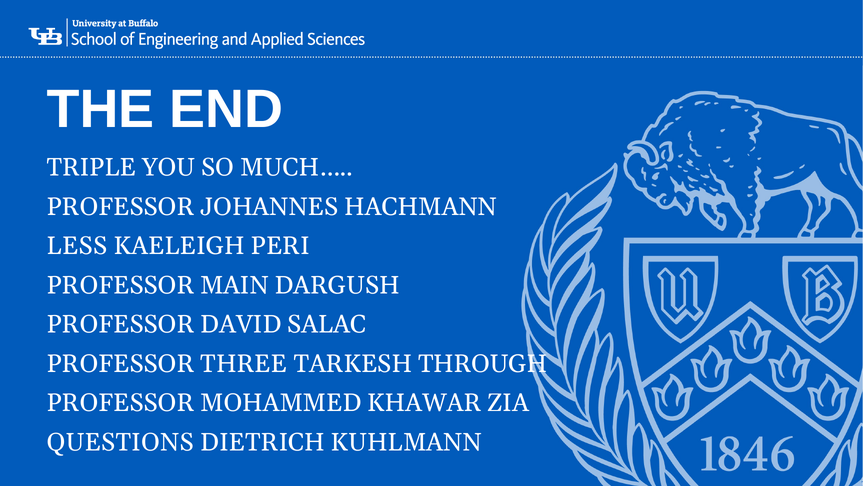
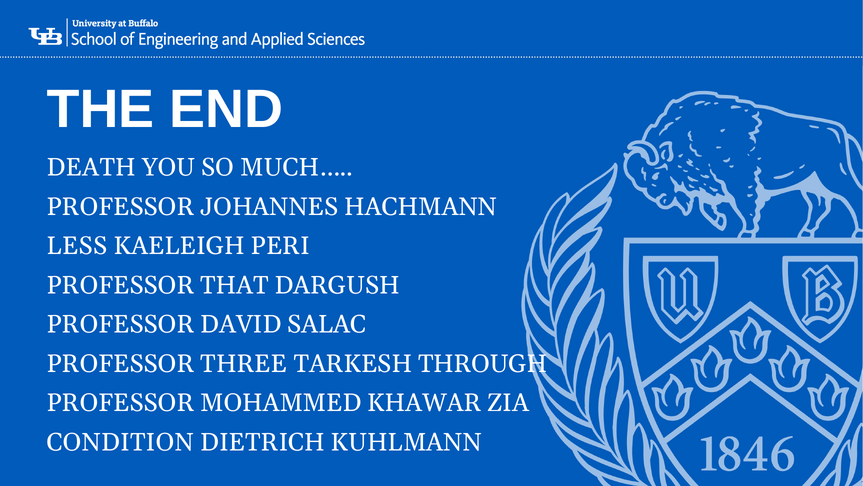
TRIPLE: TRIPLE -> DEATH (91, 167)
MAIN: MAIN -> THAT (234, 285)
QUESTIONS: QUESTIONS -> CONDITION (120, 442)
